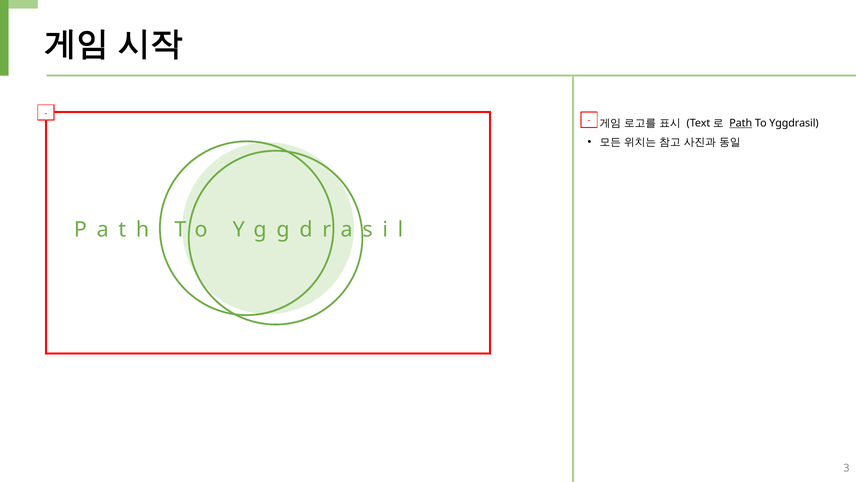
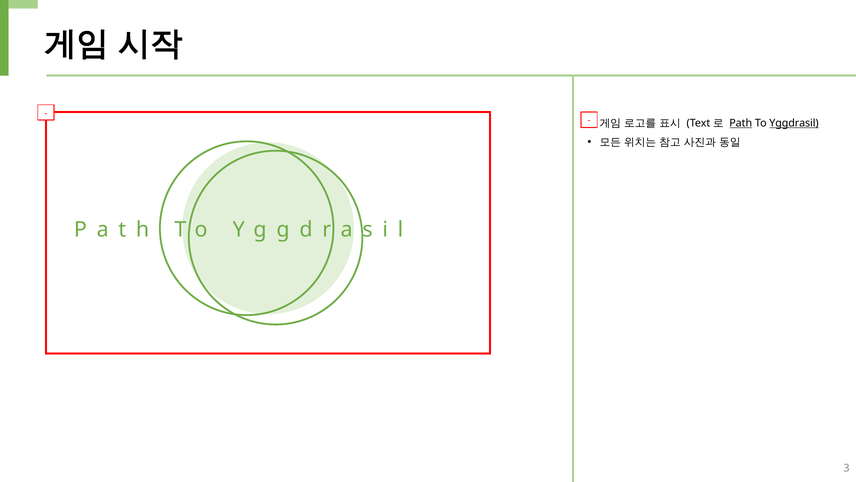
Yggdrasil underline: none -> present (794, 123)
